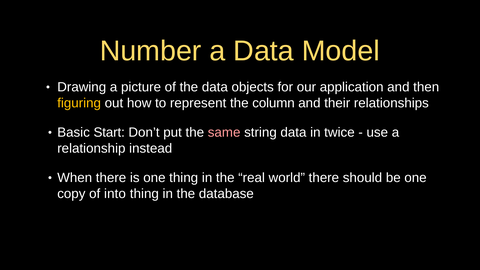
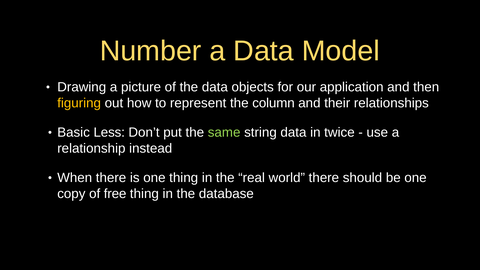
Start: Start -> Less (109, 132)
same colour: pink -> light green (224, 132)
into: into -> free (115, 194)
